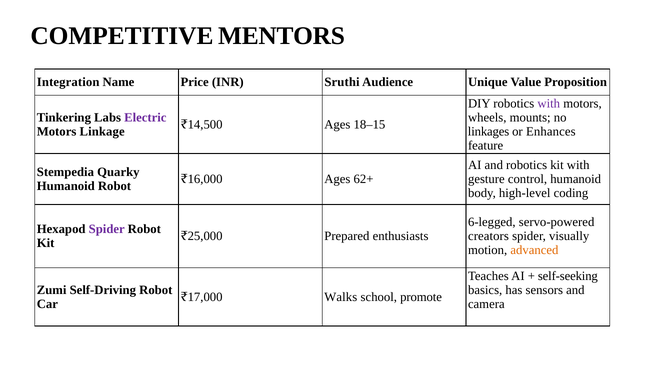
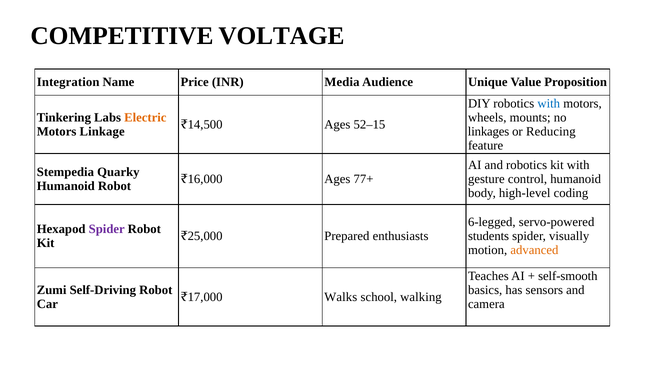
MENTORS: MENTORS -> VOLTAGE (281, 36)
Sruthi: Sruthi -> Media (342, 82)
with colour: purple -> blue (549, 104)
Electric colour: purple -> orange (145, 118)
18–15: 18–15 -> 52–15 (369, 125)
Enhances: Enhances -> Reducing (551, 132)
62+: 62+ -> 77+ (364, 179)
creators: creators -> students (489, 236)
self-seeking: self-seeking -> self-smooth (568, 276)
promote: promote -> walking (421, 297)
